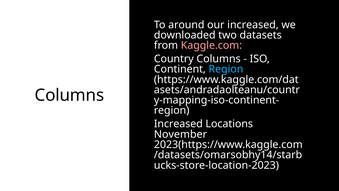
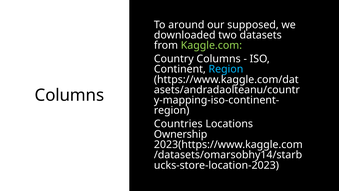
our increased: increased -> supposed (253, 25)
Kaggle.com colour: pink -> light green (211, 45)
Increased: Increased -> Countries (178, 124)
November: November -> Ownership (181, 134)
